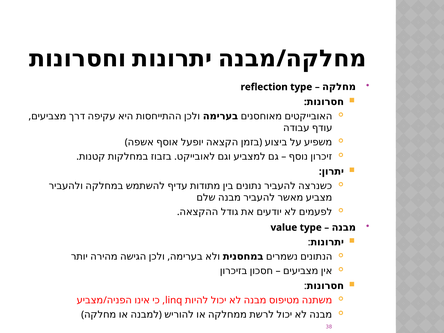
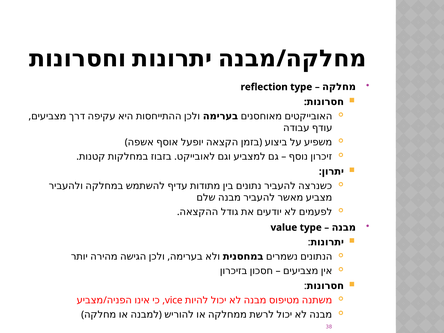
linq: linq -> vice (174, 300)
